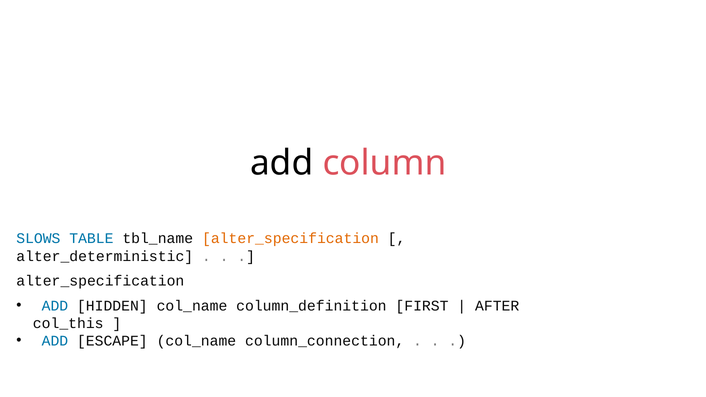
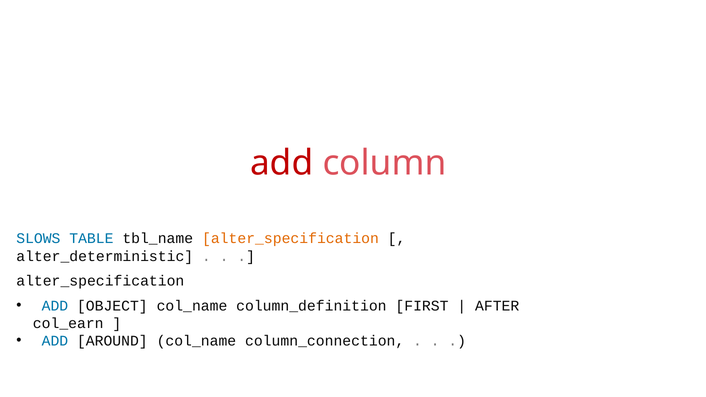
add colour: black -> red (282, 163)
HIDDEN: HIDDEN -> OBJECT (112, 306)
col_this: col_this -> col_earn (68, 323)
ESCAPE: ESCAPE -> AROUND (112, 341)
